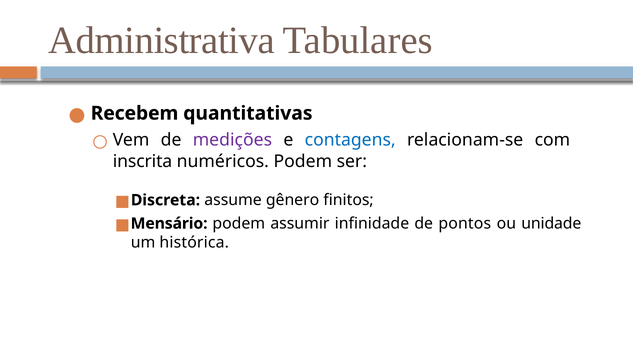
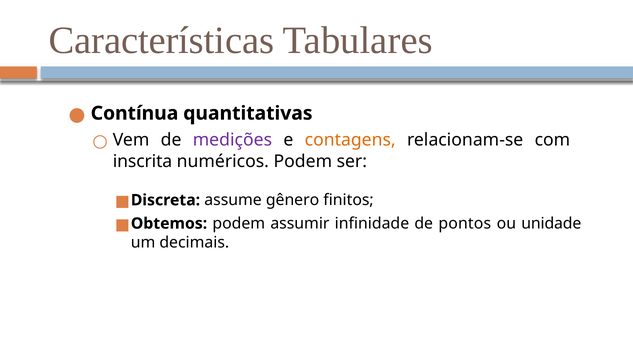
Administrativa: Administrativa -> Características (161, 40)
Recebem: Recebem -> Contínua (134, 113)
contagens colour: blue -> orange (350, 140)
Mensário: Mensário -> Obtemos (169, 224)
histórica: histórica -> decimais (194, 243)
